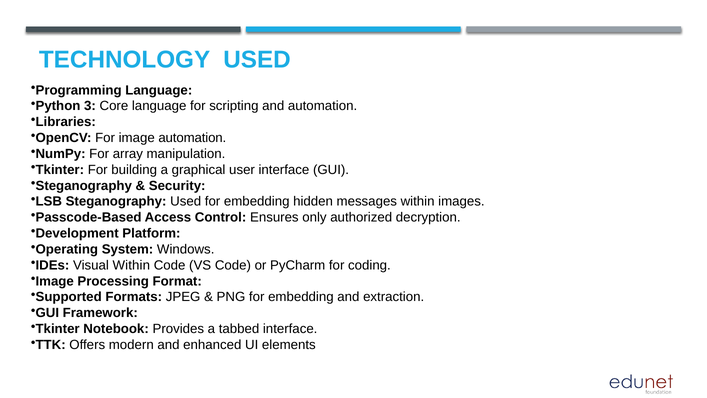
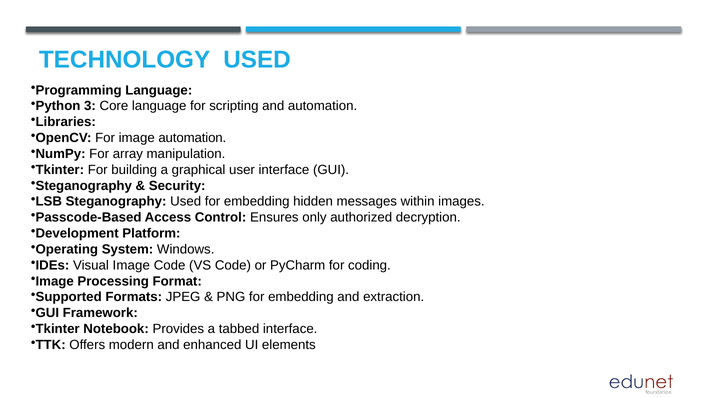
Visual Within: Within -> Image (131, 265)
